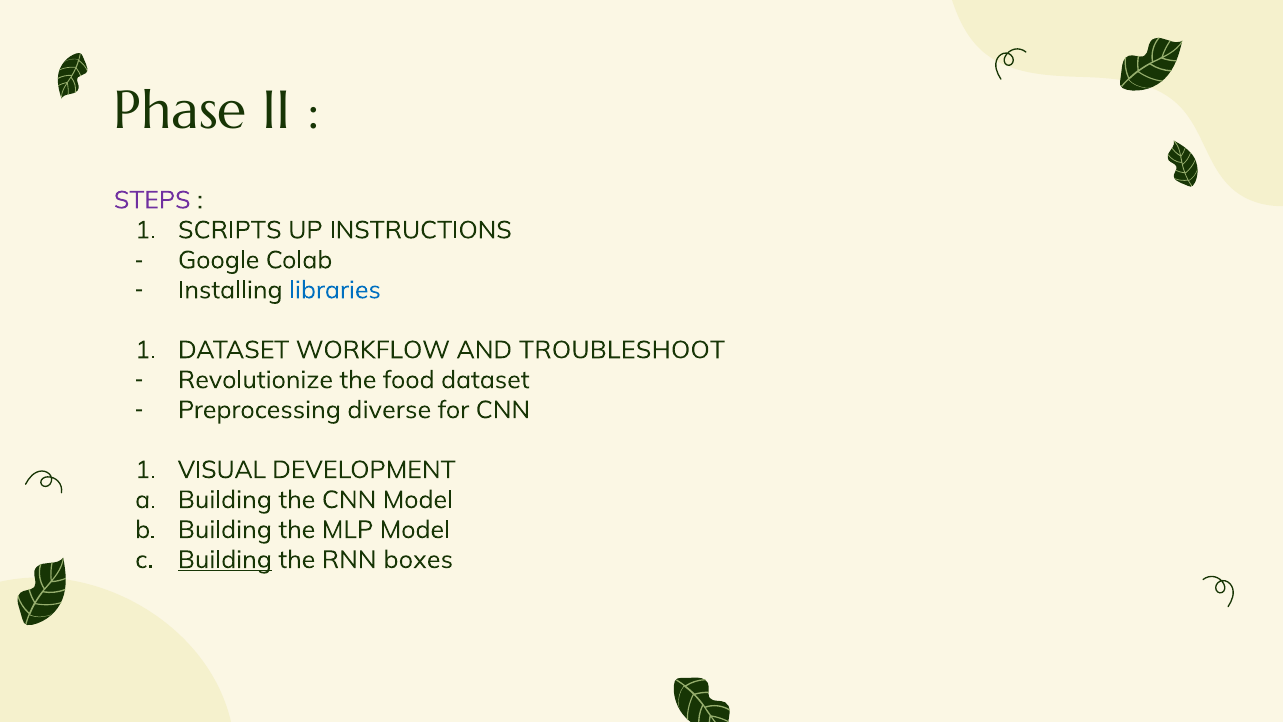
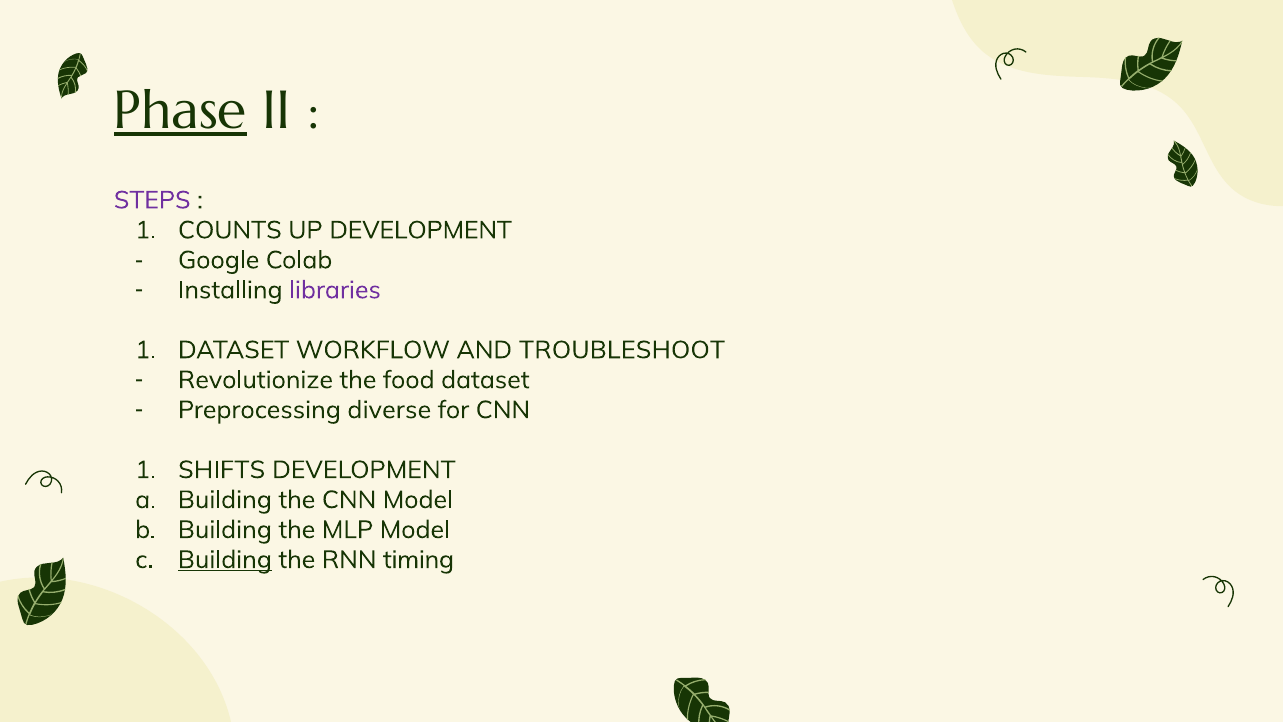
Phase underline: none -> present (180, 111)
SCRIPTS: SCRIPTS -> COUNTS (230, 230)
UP INSTRUCTIONS: INSTRUCTIONS -> DEVELOPMENT (421, 230)
libraries colour: blue -> purple (335, 290)
VISUAL: VISUAL -> SHIFTS (222, 470)
boxes: boxes -> timing (419, 560)
